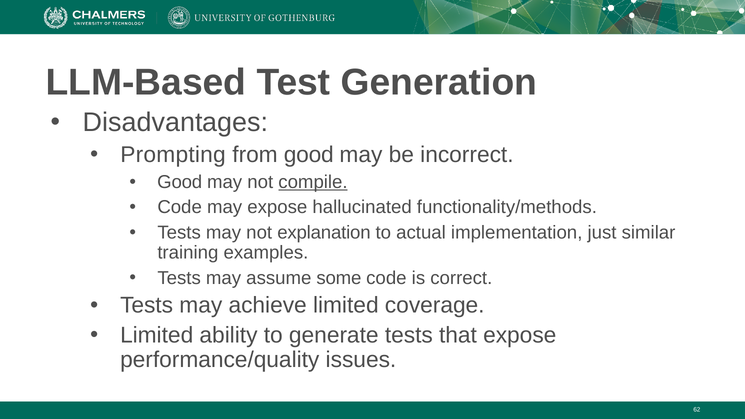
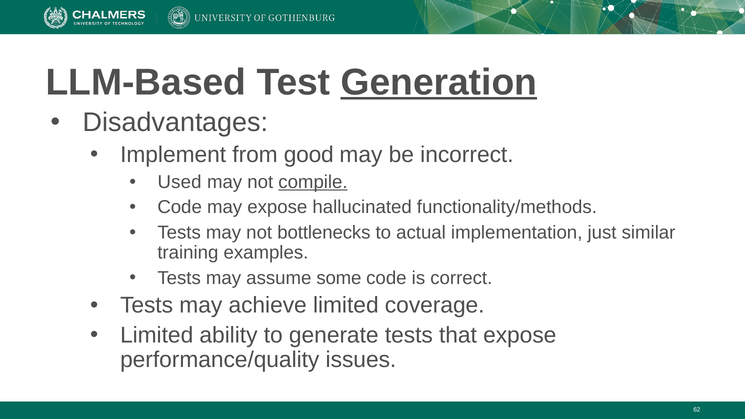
Generation underline: none -> present (439, 82)
Prompting: Prompting -> Implement (173, 155)
Good: Good -> Used (180, 182)
explanation: explanation -> bottlenecks (324, 233)
